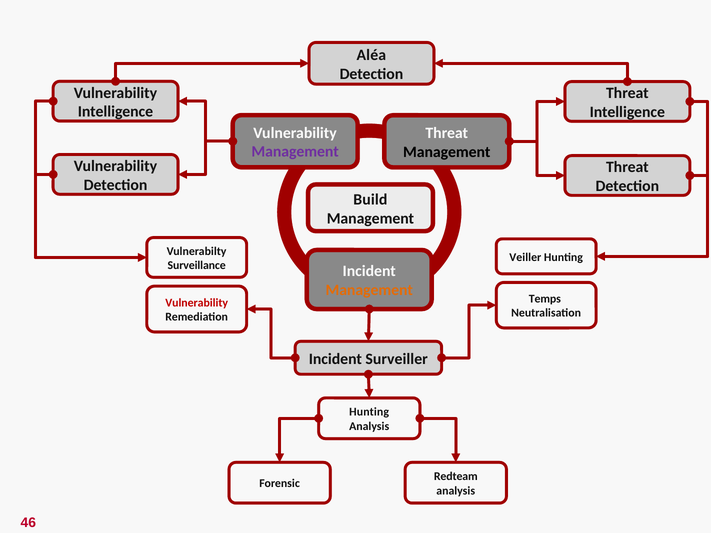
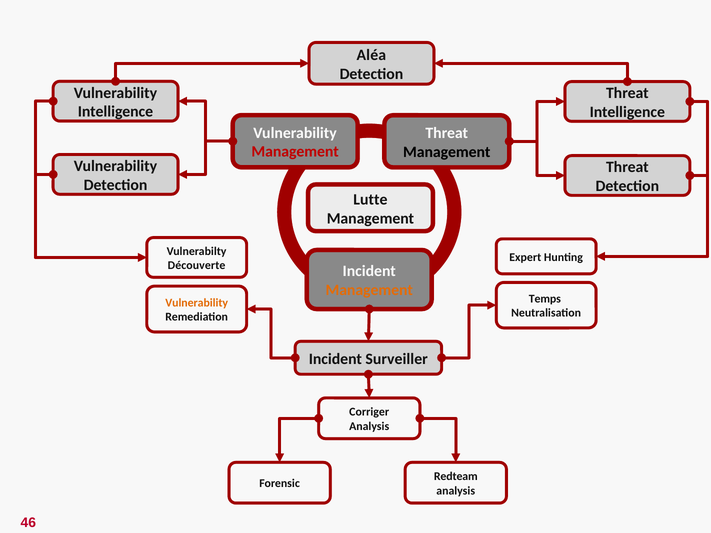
Management colour: purple -> red (295, 152)
Build: Build -> Lutte (370, 199)
Veiller: Veiller -> Expert (525, 257)
Surveillance: Surveillance -> Découverte (197, 265)
Vulnerability colour: red -> orange (197, 303)
Hunting: Hunting -> Corriger (369, 412)
